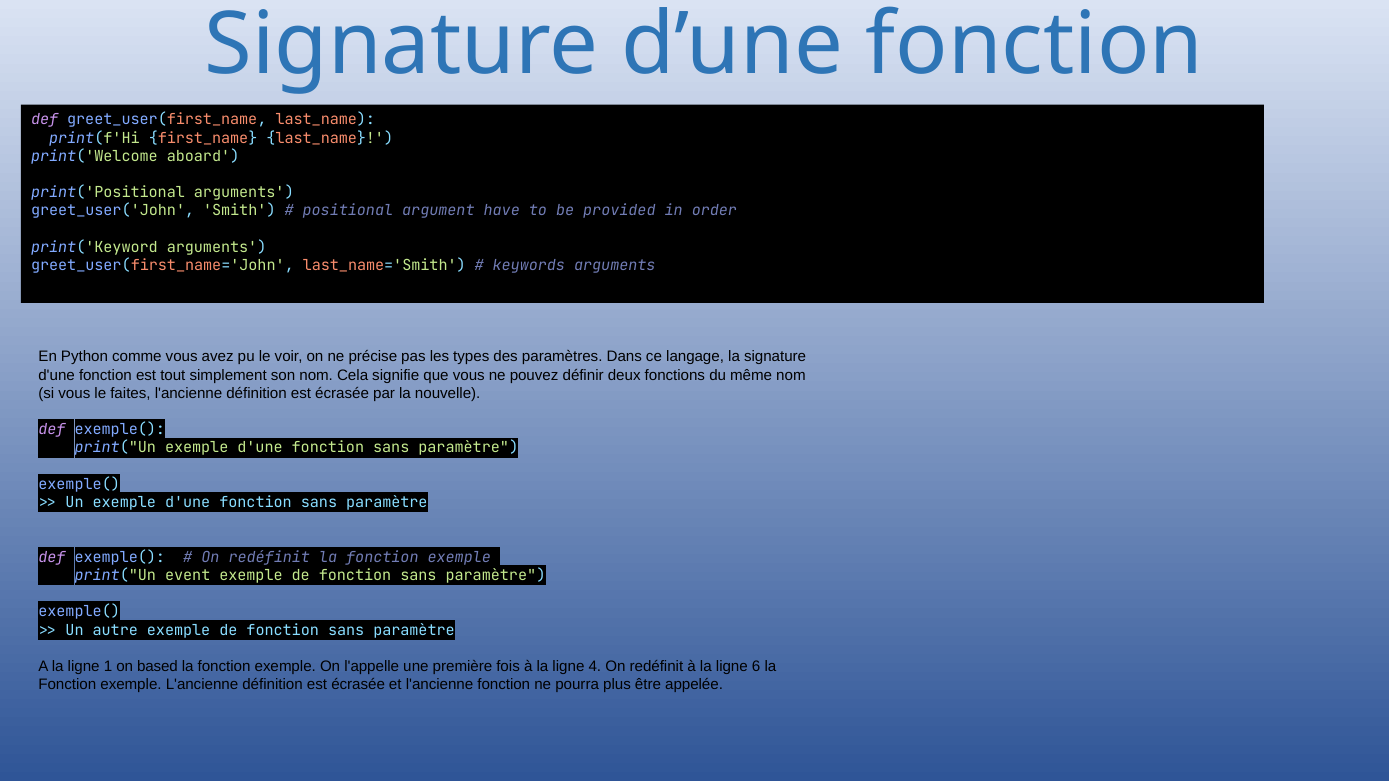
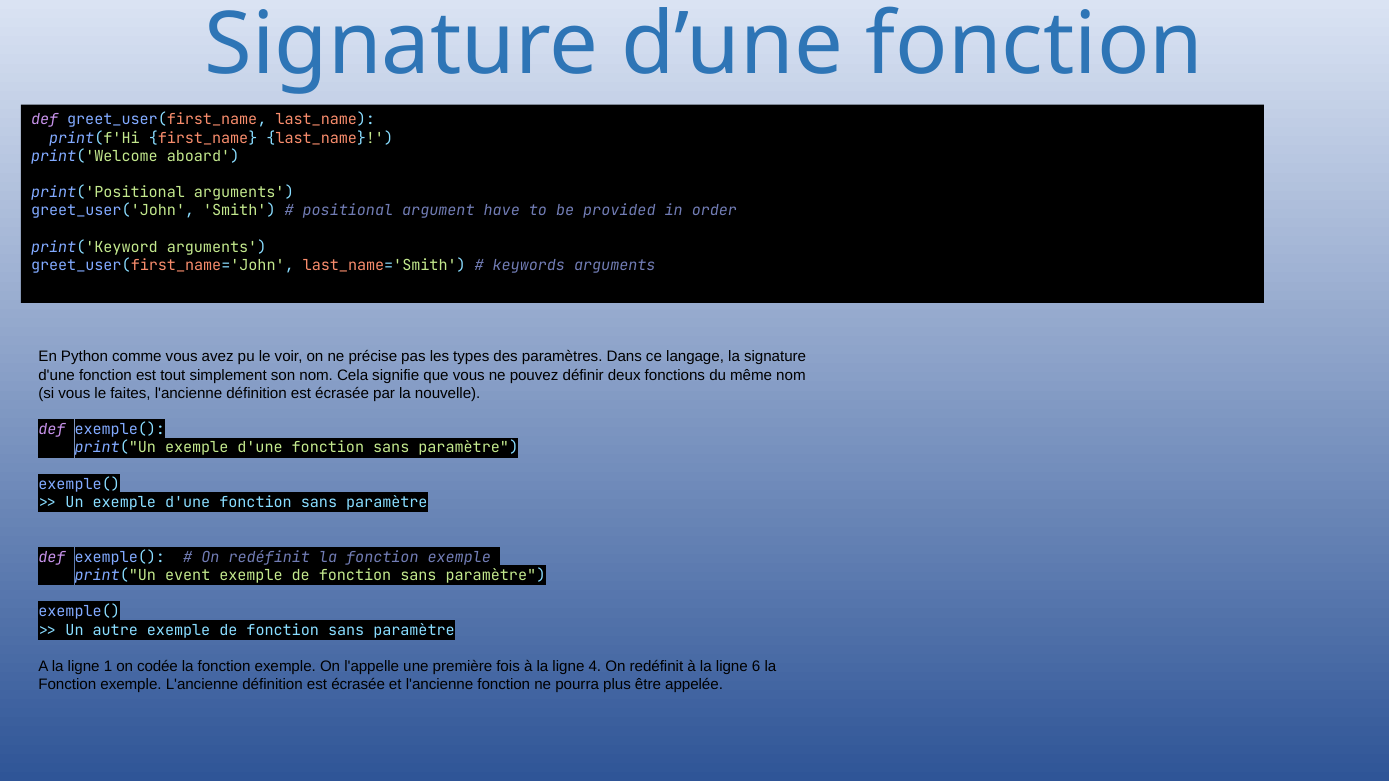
based: based -> codée (157, 667)
